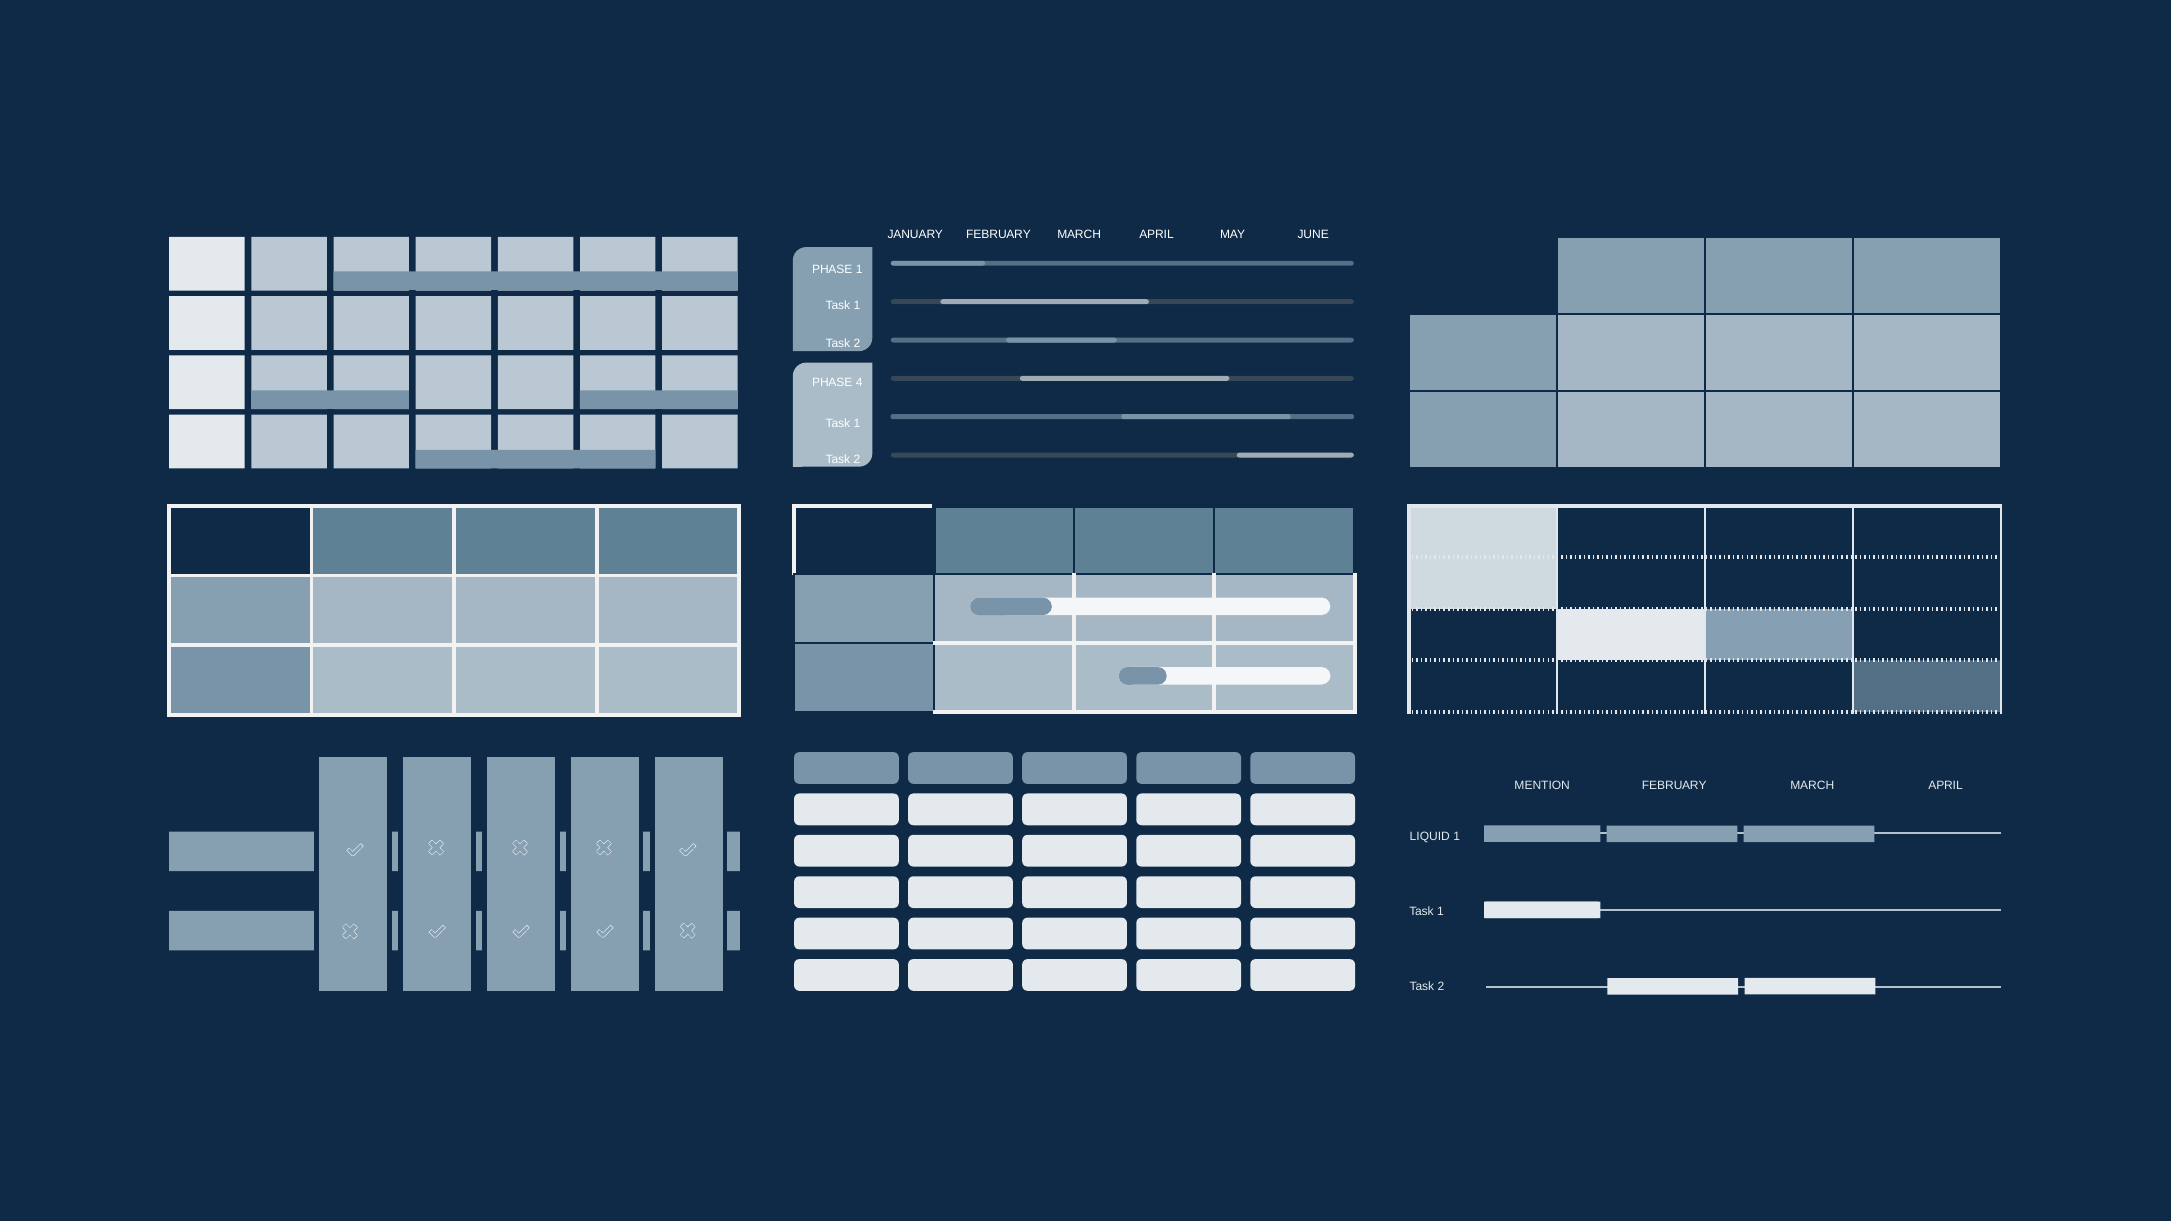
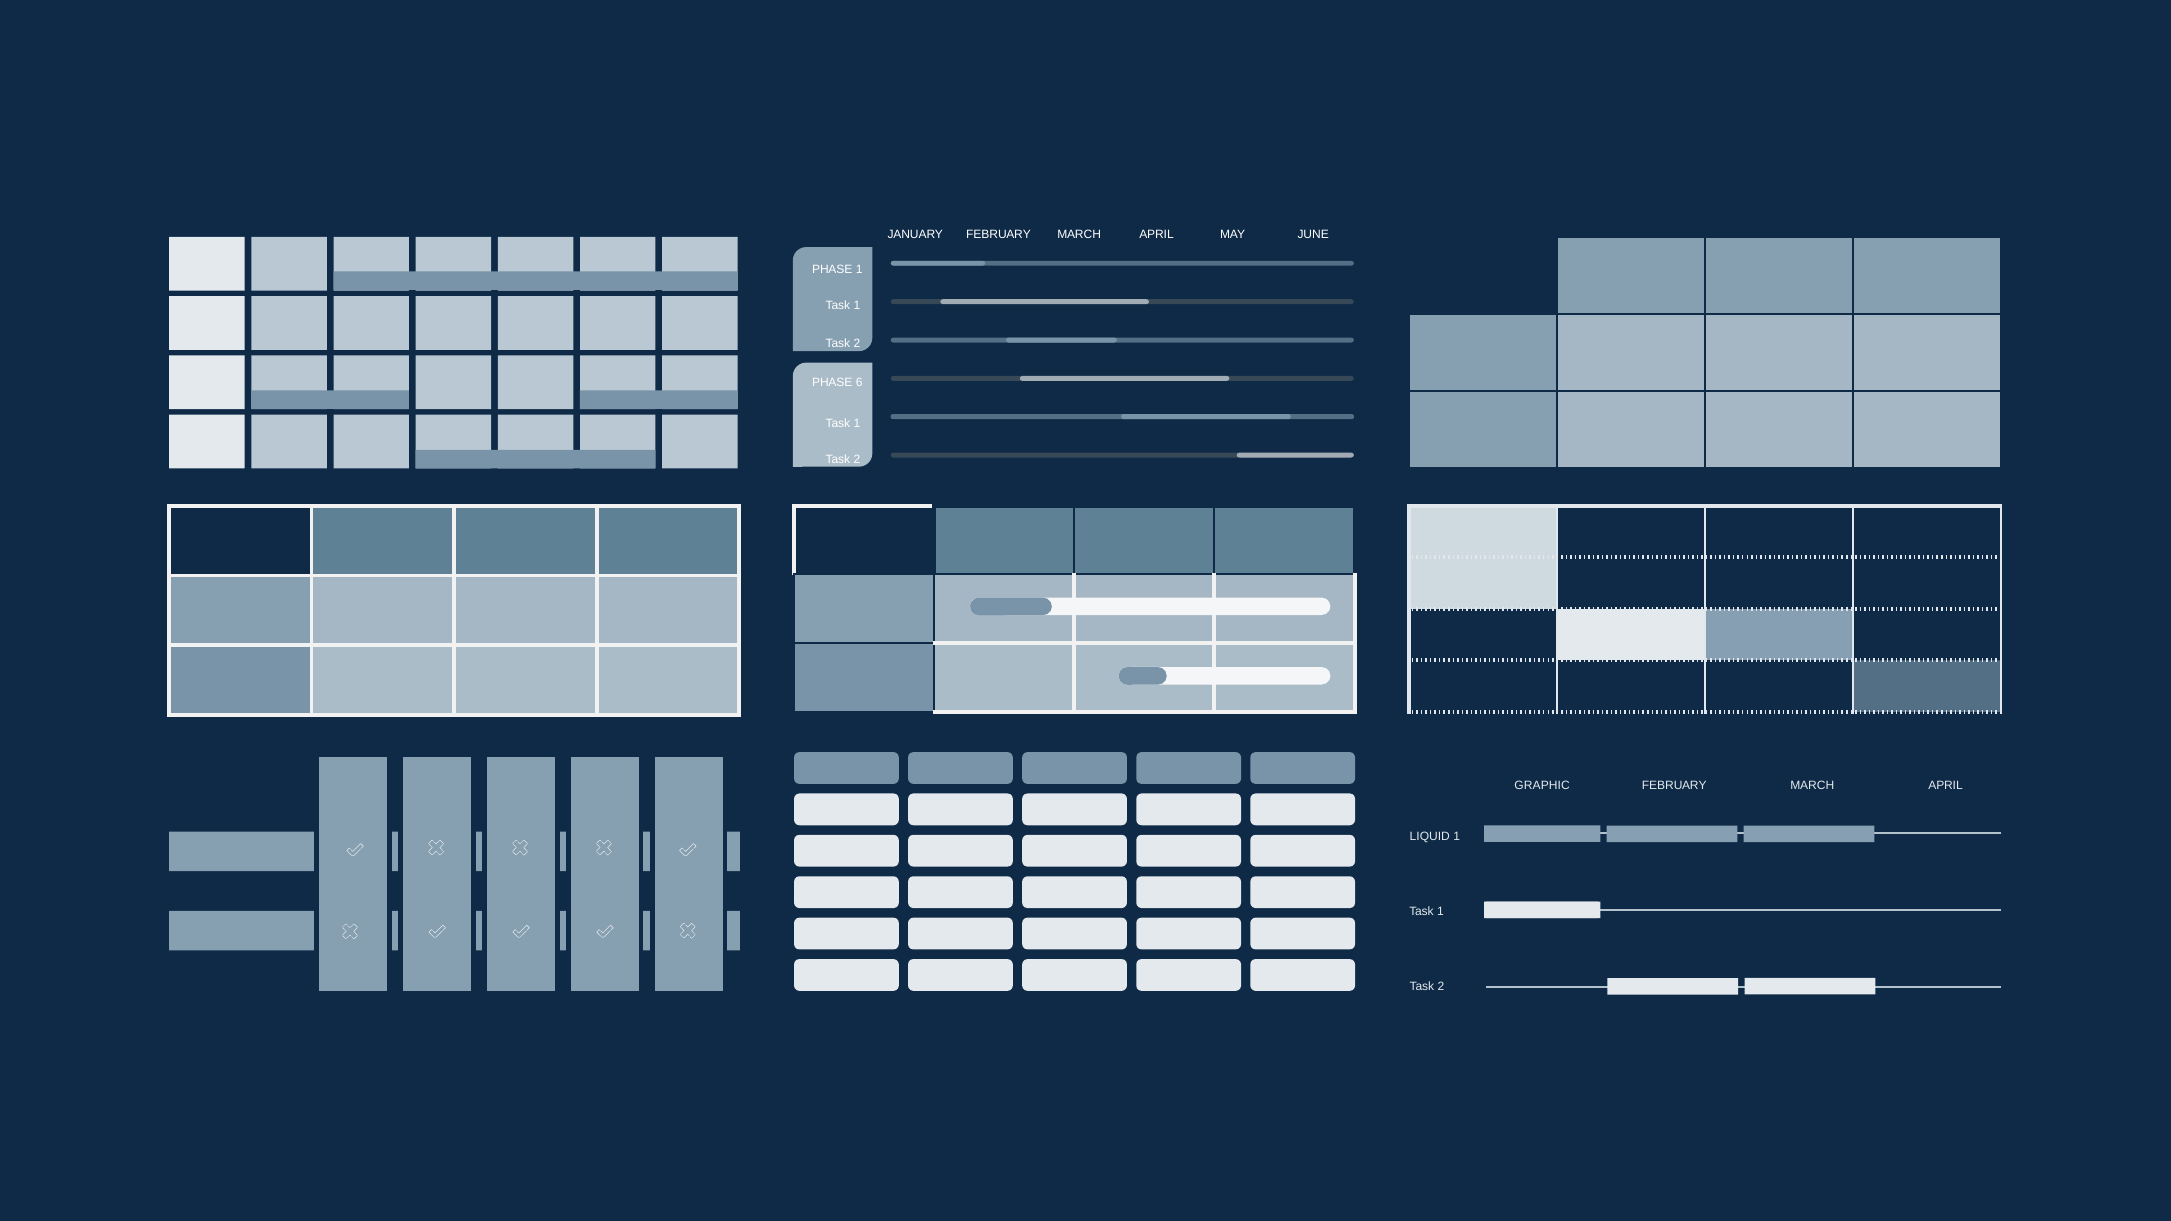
4: 4 -> 6 (859, 383)
MENTION: MENTION -> GRAPHIC (1542, 786)
